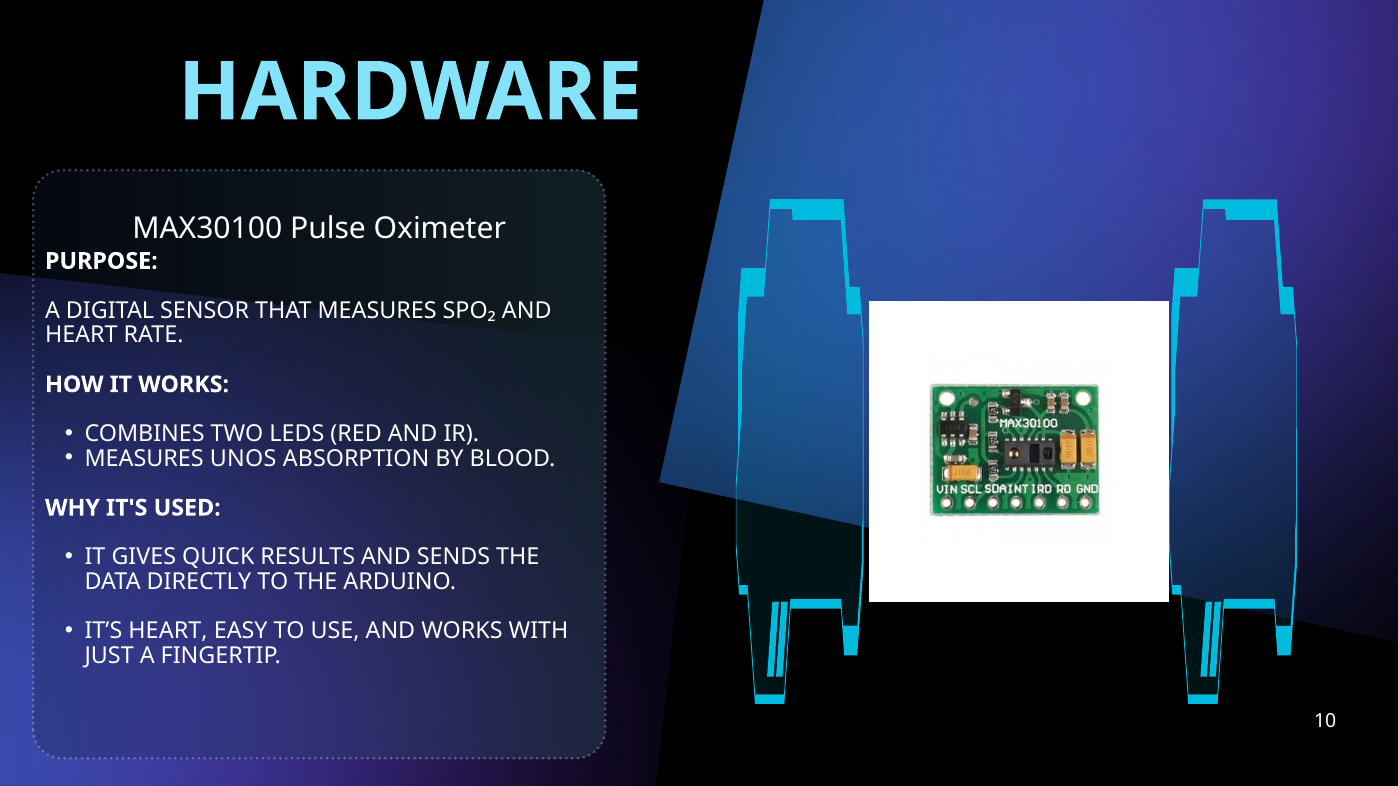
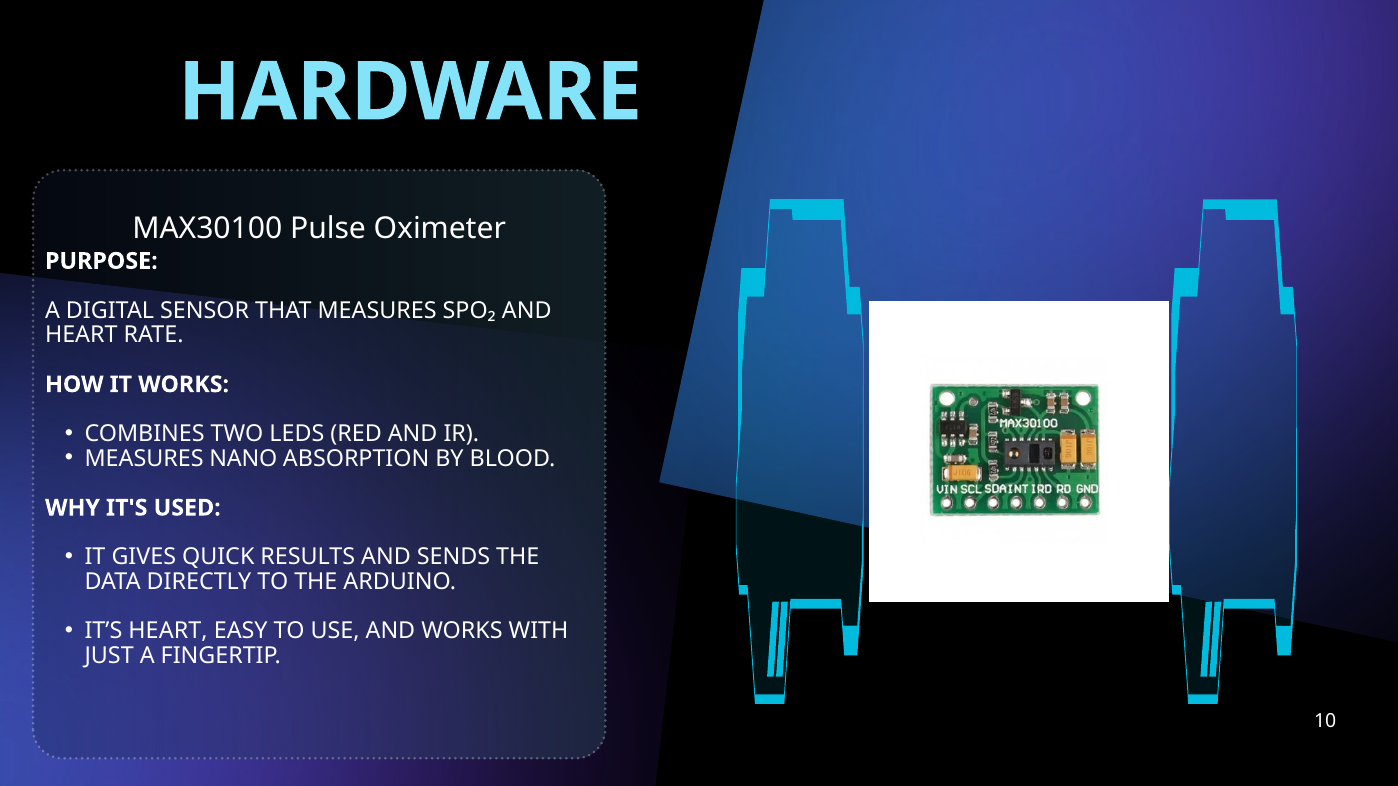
UNOS: UNOS -> NANO (243, 459)
